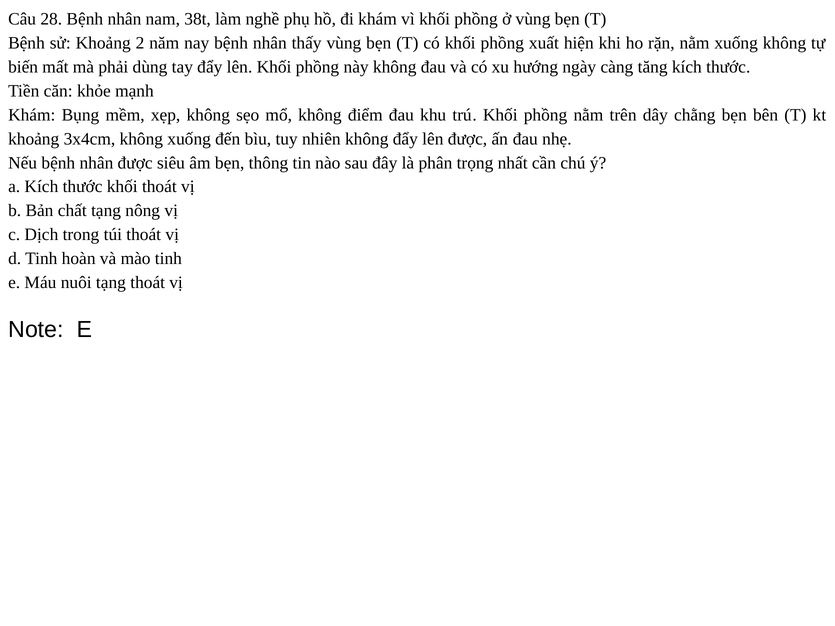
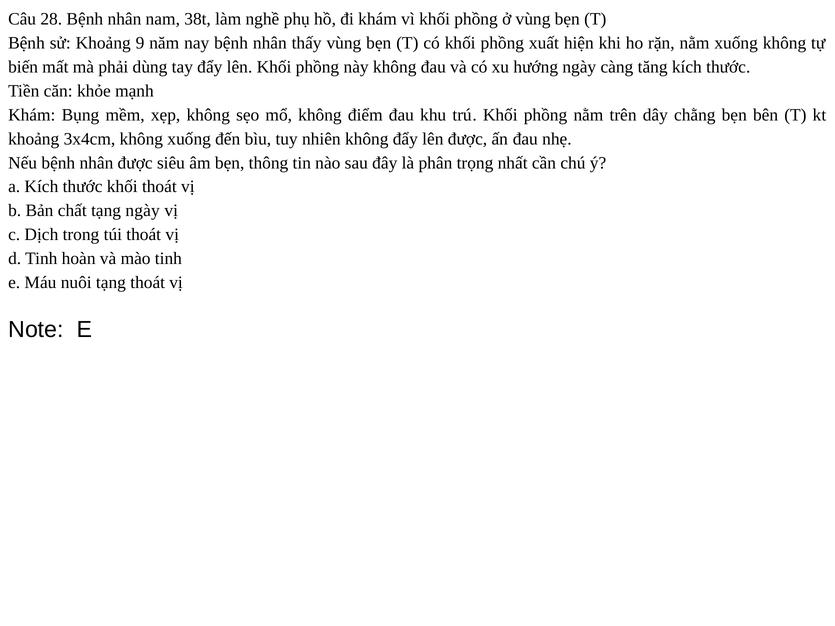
2: 2 -> 9 (140, 43)
tạng nông: nông -> ngày (143, 211)
